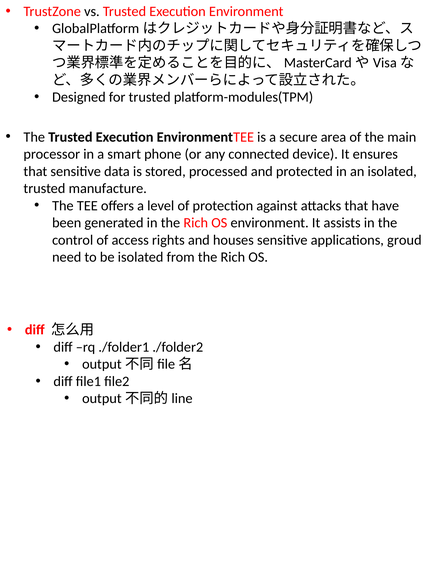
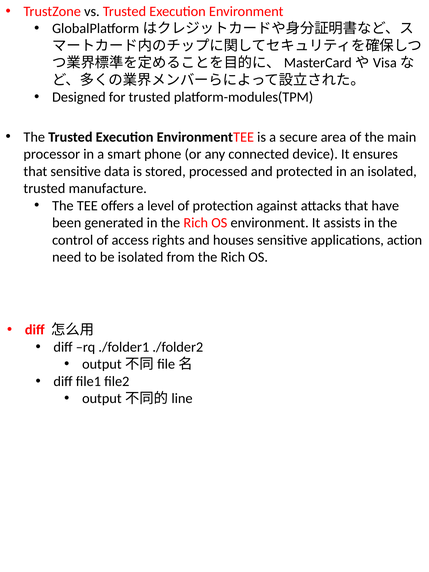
groud: groud -> action (404, 240)
